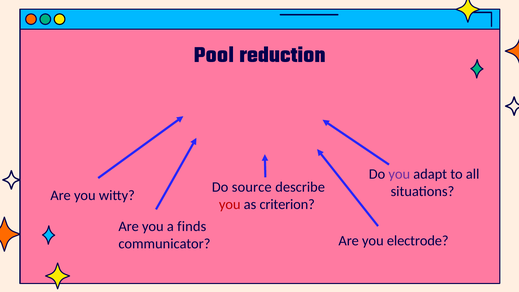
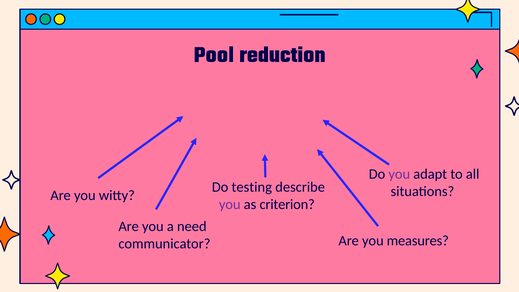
source: source -> testing (252, 187)
you colour: red -> purple (230, 204)
finds: finds -> need (192, 226)
electrode: electrode -> measures (418, 241)
